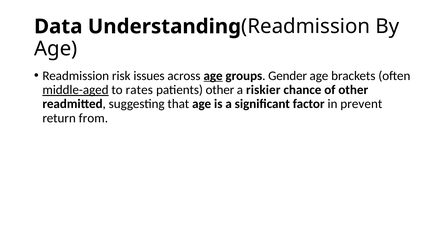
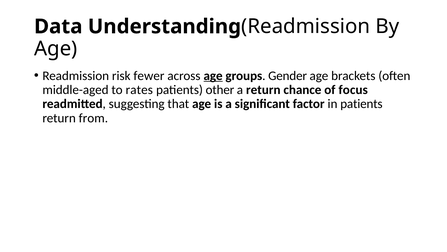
issues: issues -> fewer (149, 76)
middle-aged underline: present -> none (75, 90)
a riskier: riskier -> return (263, 90)
of other: other -> focus (353, 90)
in prevent: prevent -> patients (361, 104)
